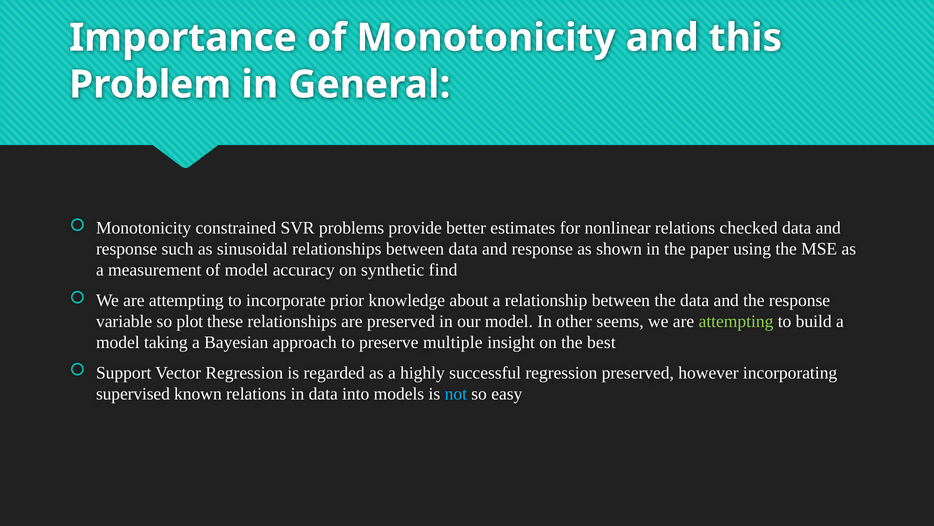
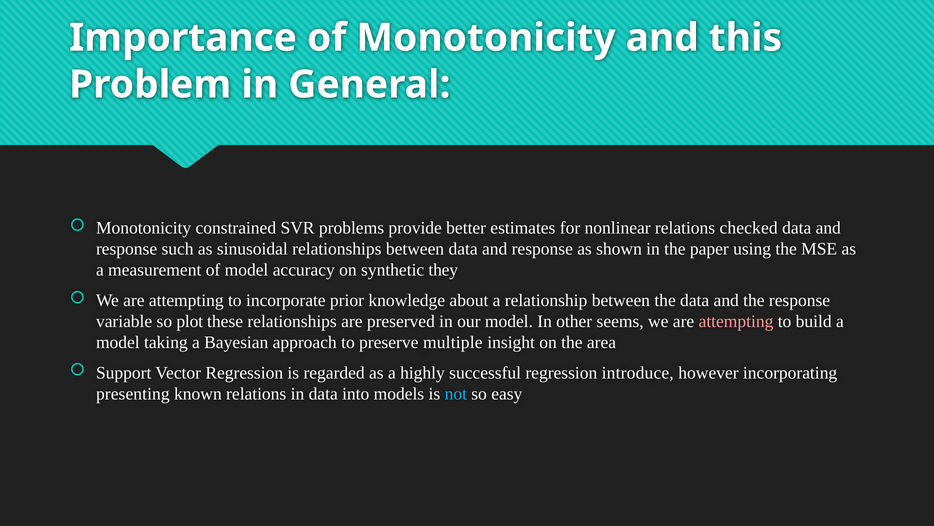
find: find -> they (443, 270)
attempting colour: light green -> pink (736, 321)
best: best -> area (601, 342)
regression preserved: preserved -> introduce (638, 373)
supervised: supervised -> presenting (133, 394)
